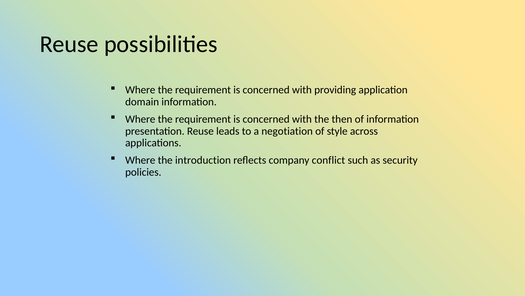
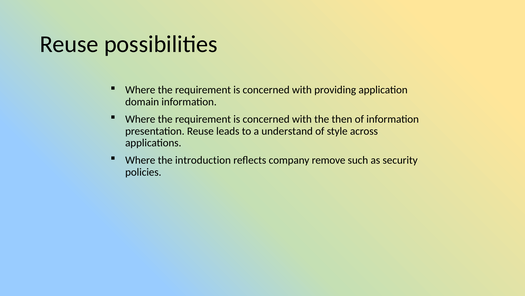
negotiation: negotiation -> understand (287, 131)
conflict: conflict -> remove (329, 160)
